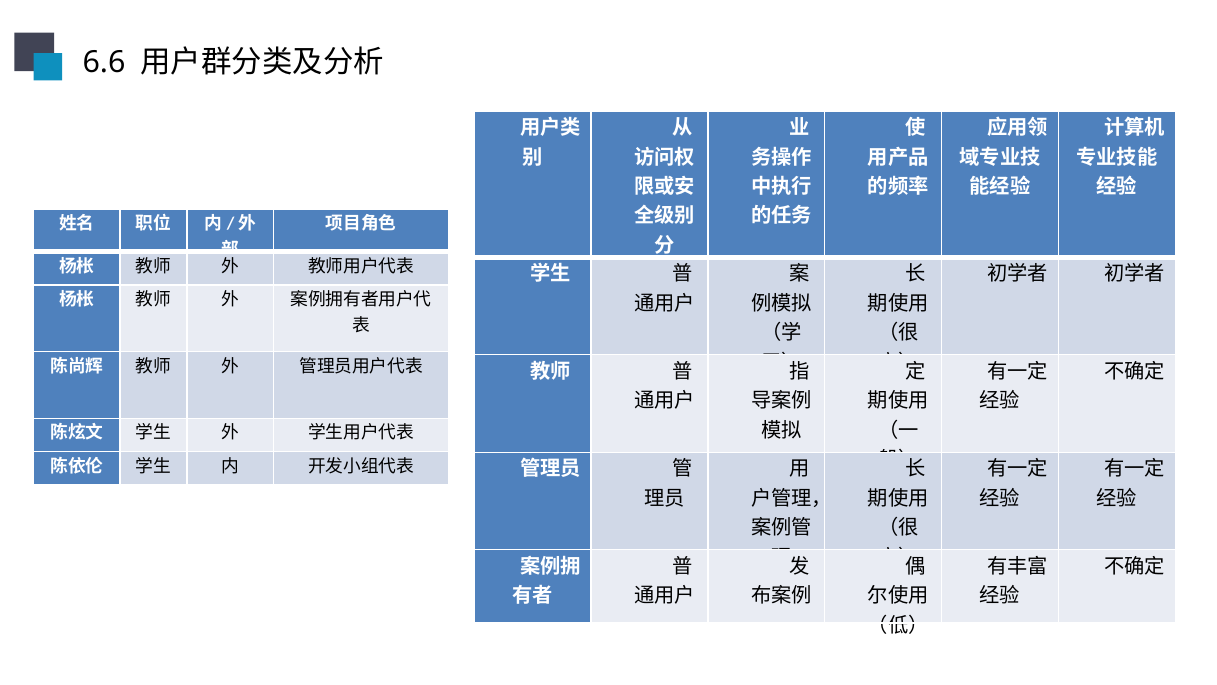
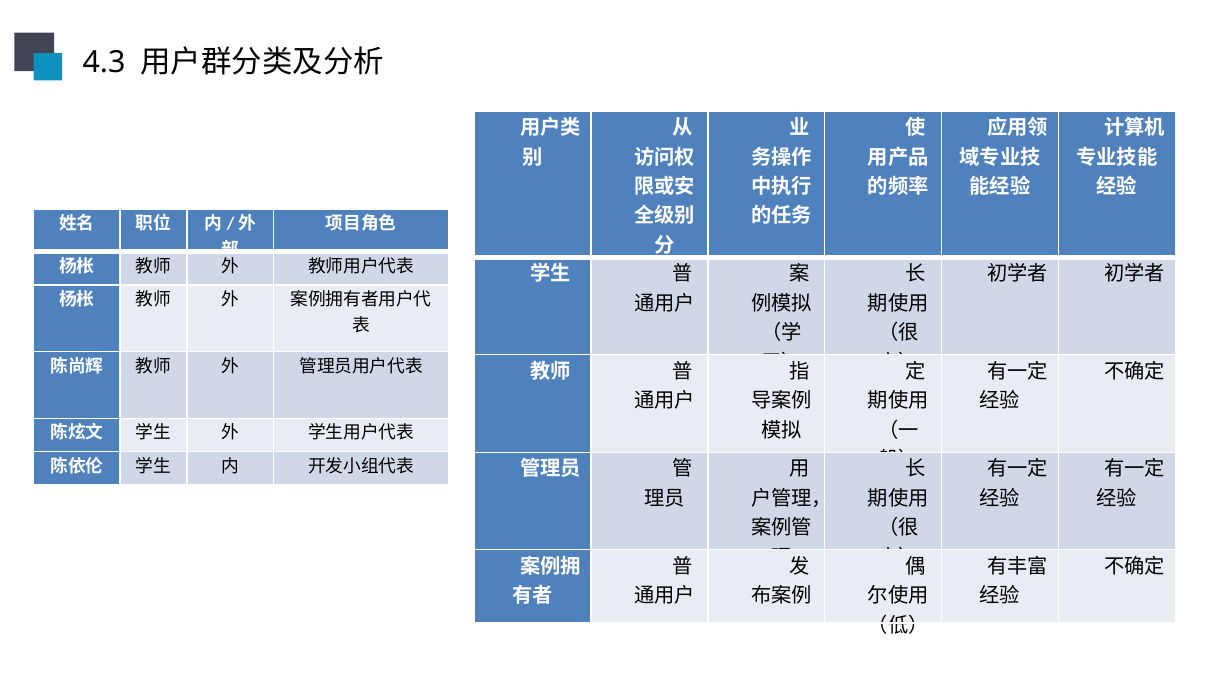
6.6: 6.6 -> 4.3 (104, 62)
